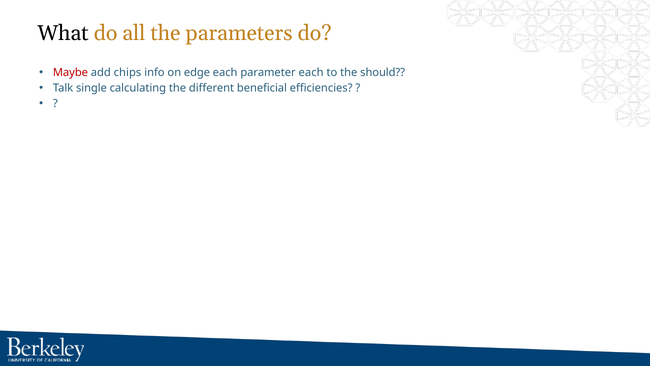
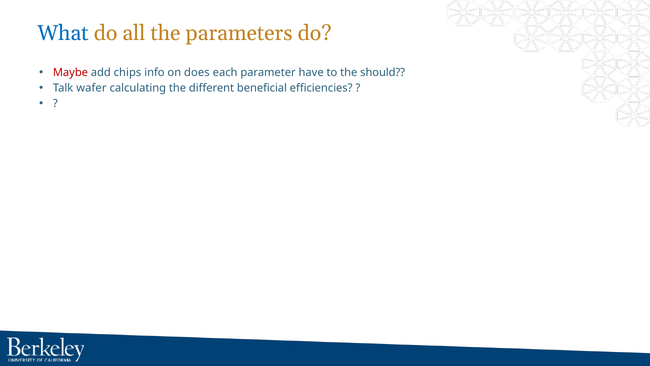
What colour: black -> blue (63, 33)
edge: edge -> does (197, 72)
parameter each: each -> have (311, 72)
single: single -> wafer (91, 88)
